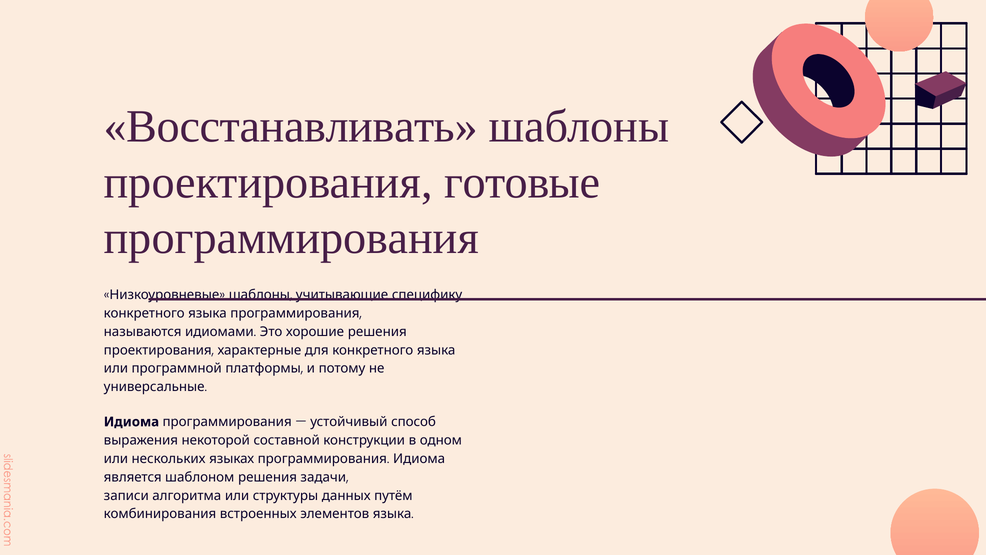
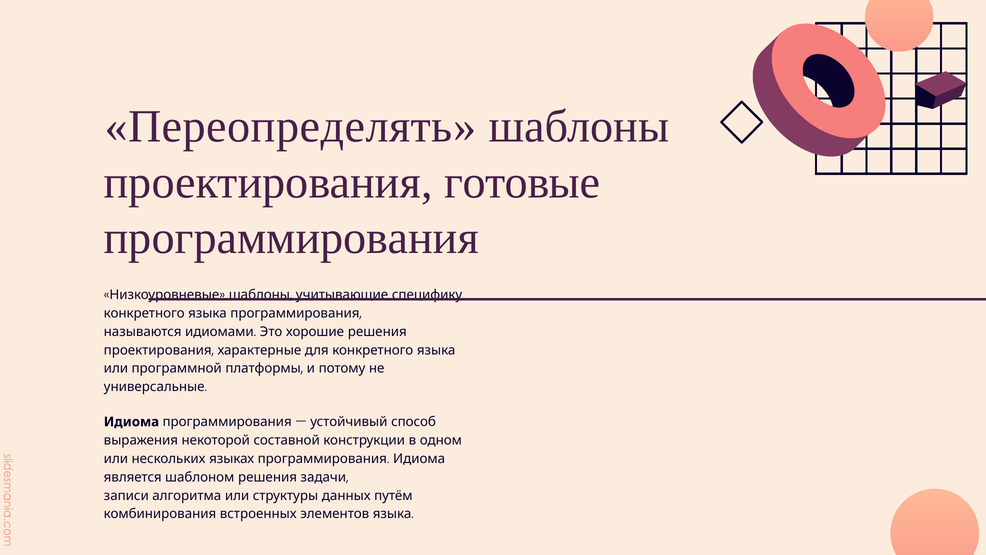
Восстанавливать: Восстанавливать -> Переопределять (290, 127)
